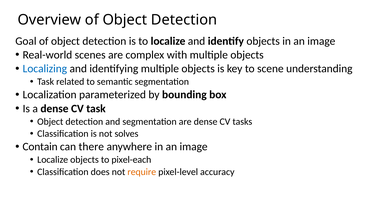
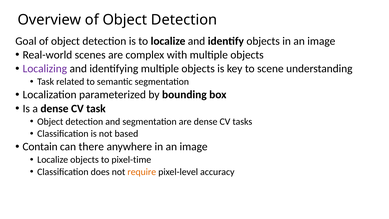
Localizing colour: blue -> purple (45, 69)
solves: solves -> based (126, 134)
pixel-each: pixel-each -> pixel-time (131, 160)
